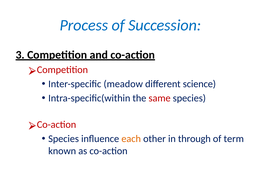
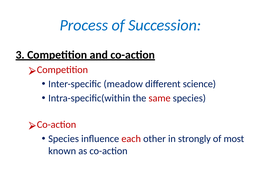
each colour: orange -> red (131, 139)
through: through -> strongly (194, 139)
term: term -> most (234, 139)
